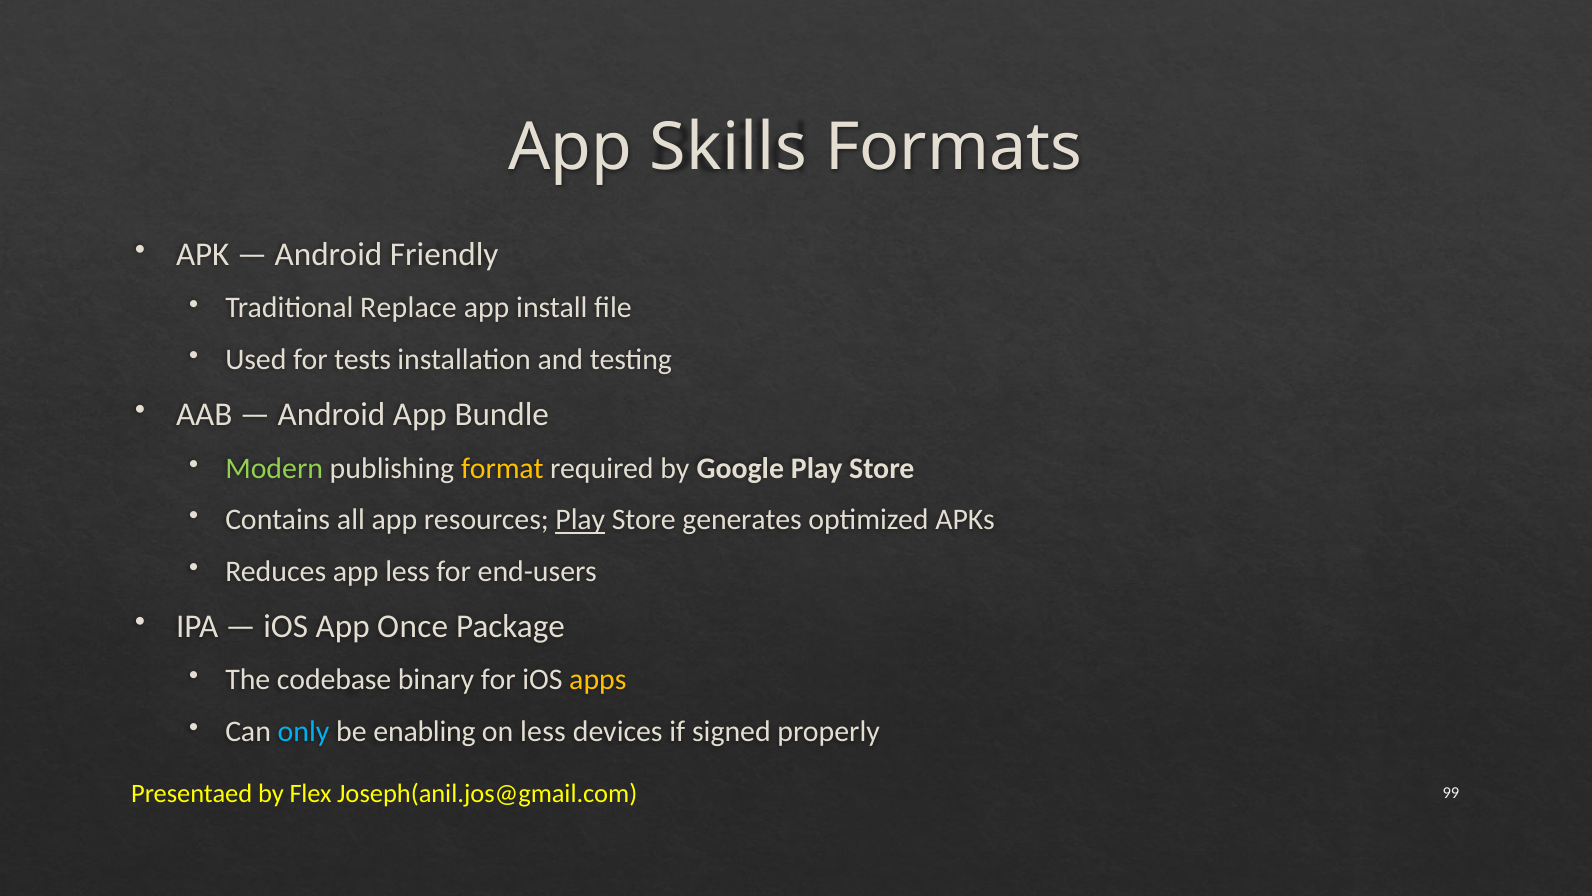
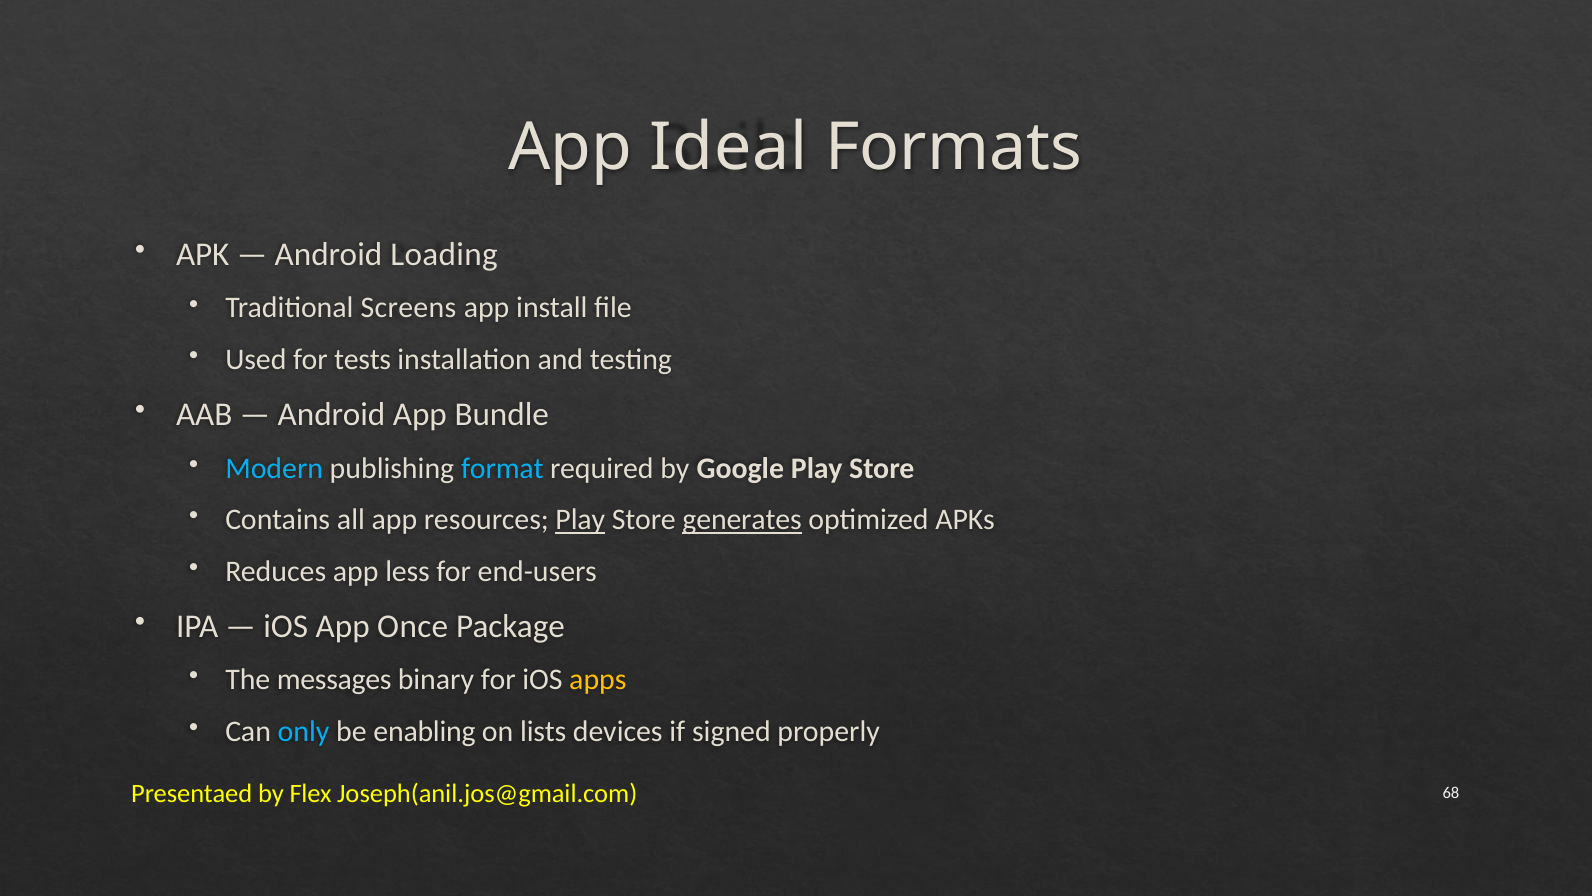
Skills: Skills -> Ideal (728, 148)
Friendly: Friendly -> Loading (444, 254)
Replace: Replace -> Screens (408, 308)
Modern colour: light green -> light blue (274, 468)
format colour: yellow -> light blue (502, 468)
generates underline: none -> present (742, 520)
codebase: codebase -> messages (334, 680)
on less: less -> lists (543, 731)
99: 99 -> 68 (1451, 793)
